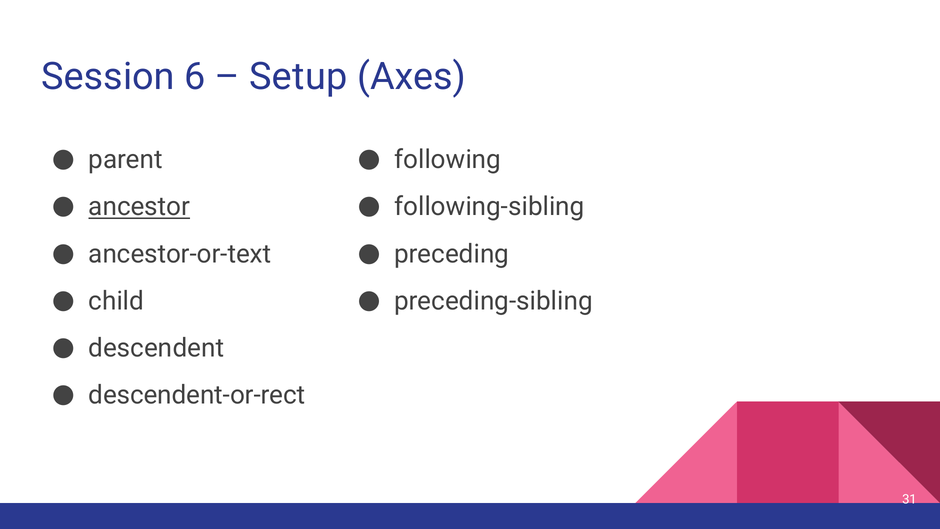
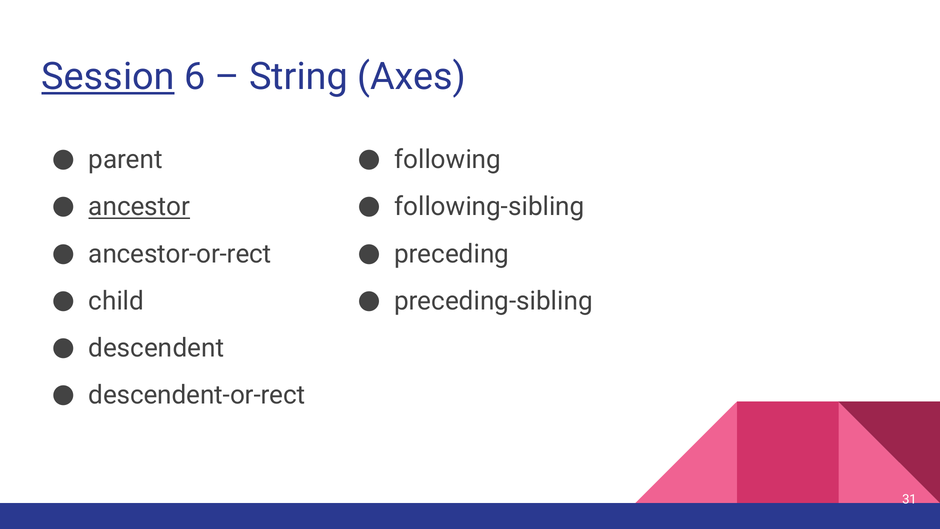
Session underline: none -> present (108, 77)
Setup: Setup -> String (298, 77)
ancestor-or-text: ancestor-or-text -> ancestor-or-rect (180, 254)
